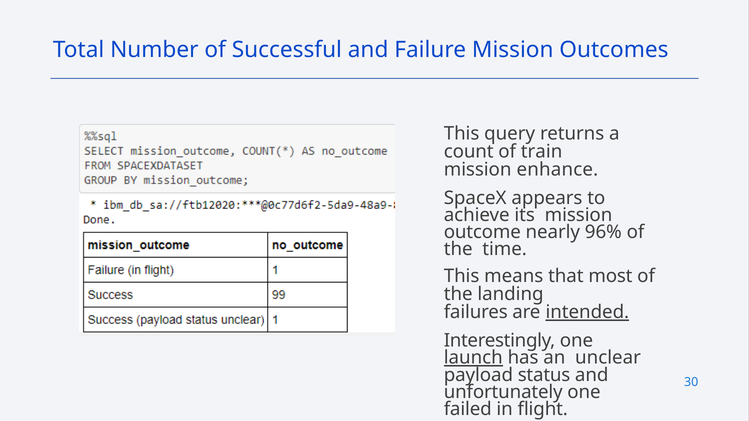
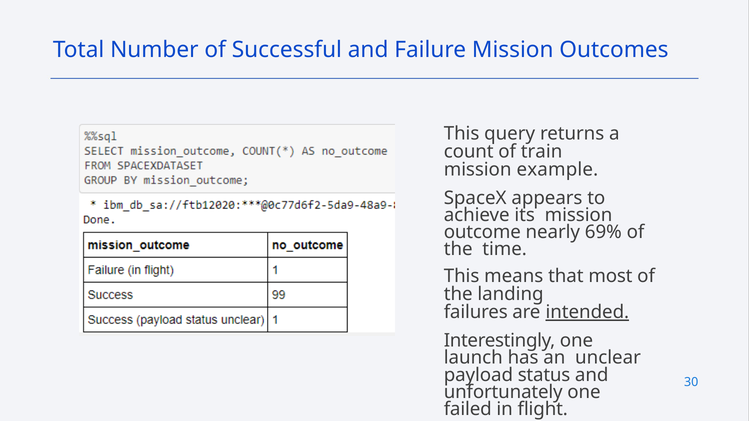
enhance: enhance -> example (557, 170)
96%: 96% -> 69% (603, 232)
launch underline: present -> none (473, 358)
